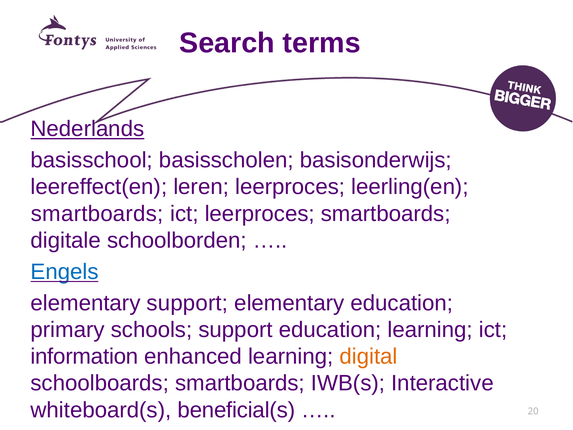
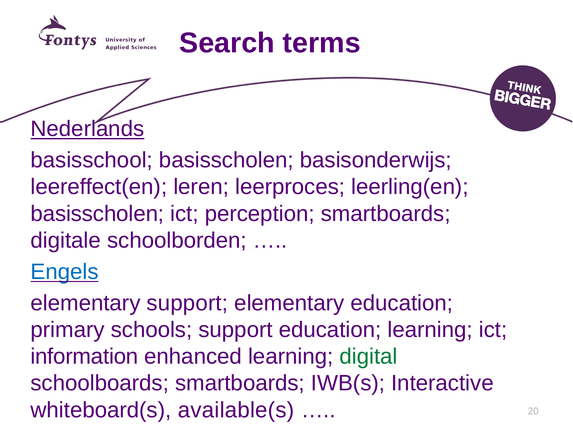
smartboards: smartboards -> basisscholen (97, 214)
ict leerproces: leerproces -> perception (260, 214)
digital colour: orange -> green (369, 356)
beneficial(s: beneficial(s -> available(s (236, 410)
